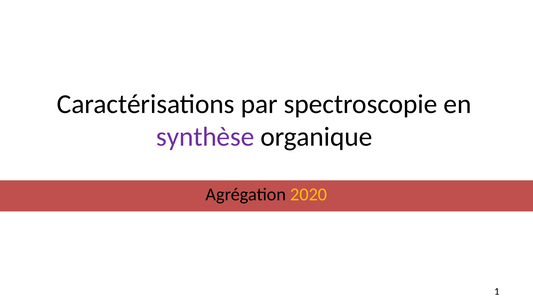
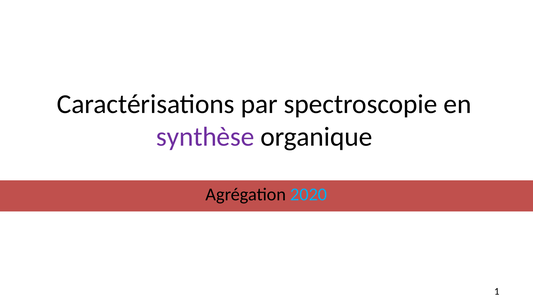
2020 colour: yellow -> light blue (309, 195)
